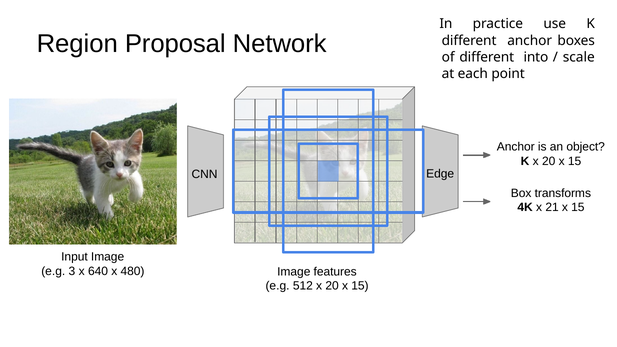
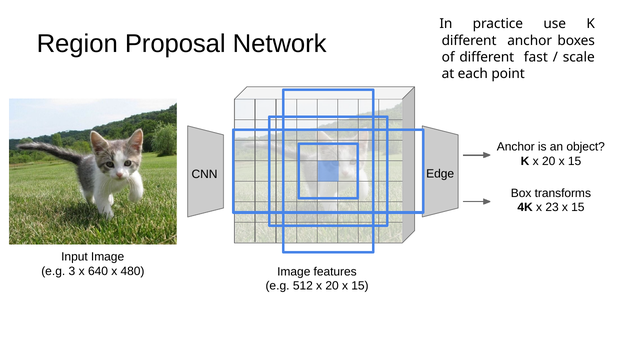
into: into -> fast (536, 57)
21: 21 -> 23 (552, 207)
